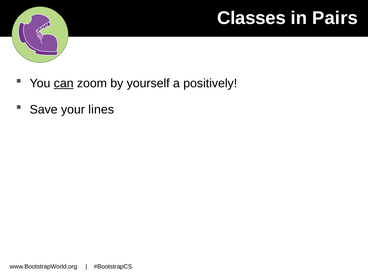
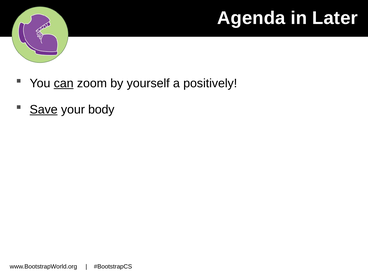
Classes: Classes -> Agenda (251, 18)
Pairs: Pairs -> Later (335, 18)
Save underline: none -> present (44, 110)
lines: lines -> body (101, 110)
